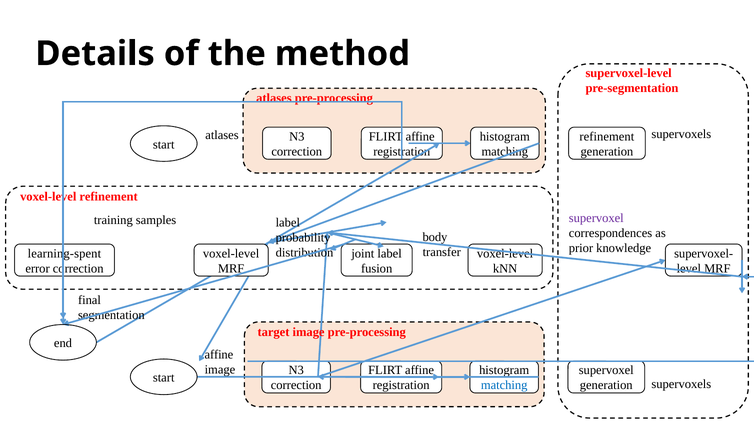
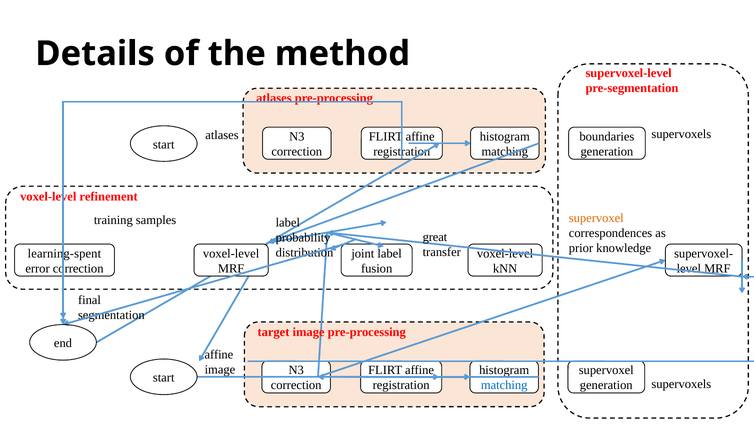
refinement: refinement -> boundaries (607, 137)
supervoxel colour: purple -> orange (596, 218)
body: body -> great (435, 237)
